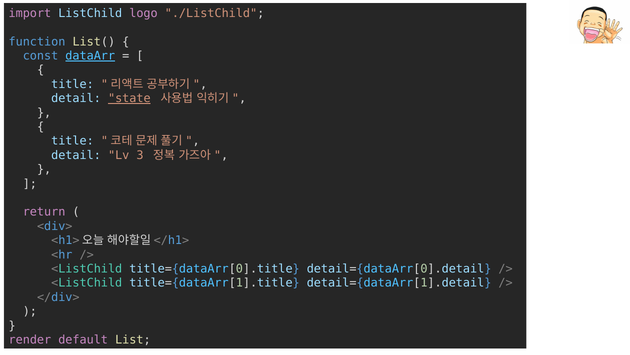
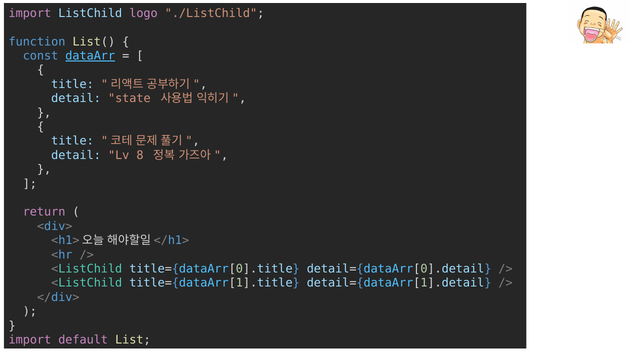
state underline: present -> none (129, 98)
3: 3 -> 8 (140, 155)
render: render -> import (30, 339)
